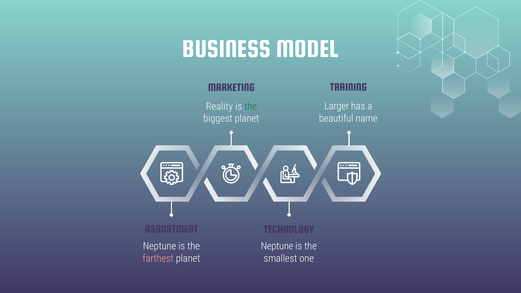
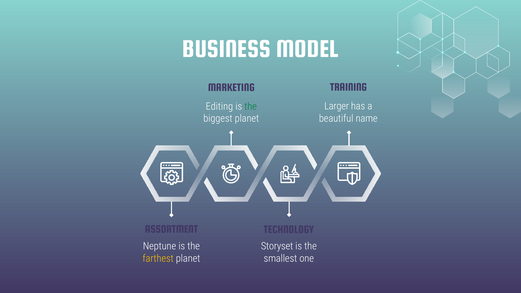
Reality: Reality -> Editing (219, 106)
Neptune: Neptune -> Storyset (277, 246)
farthest colour: pink -> yellow (158, 258)
